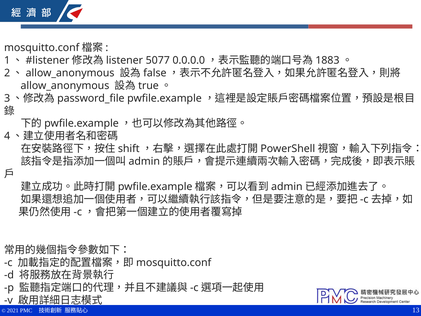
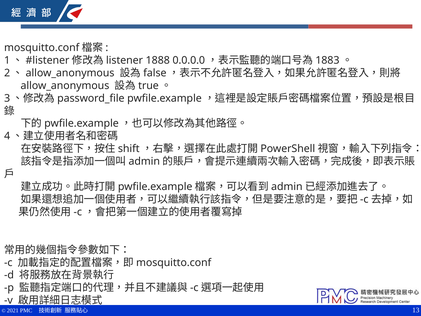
5077: 5077 -> 1888 (158, 60)
